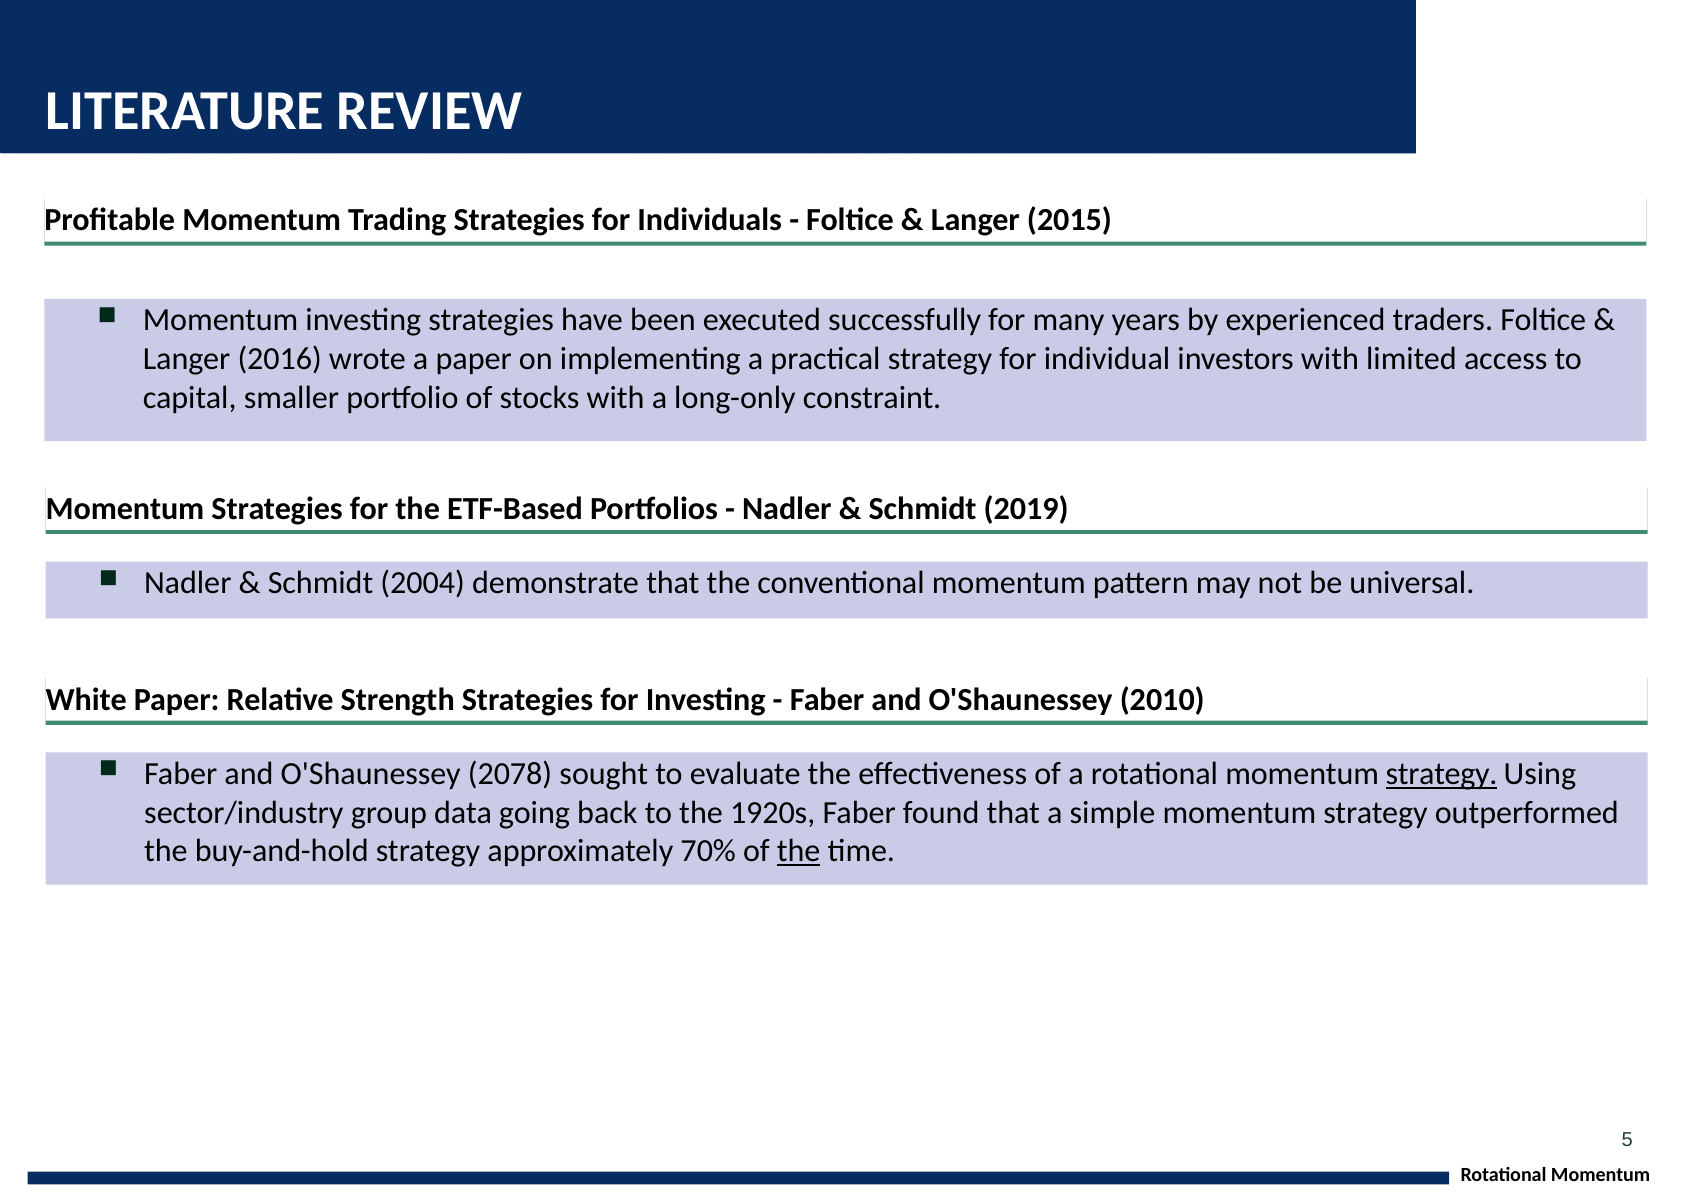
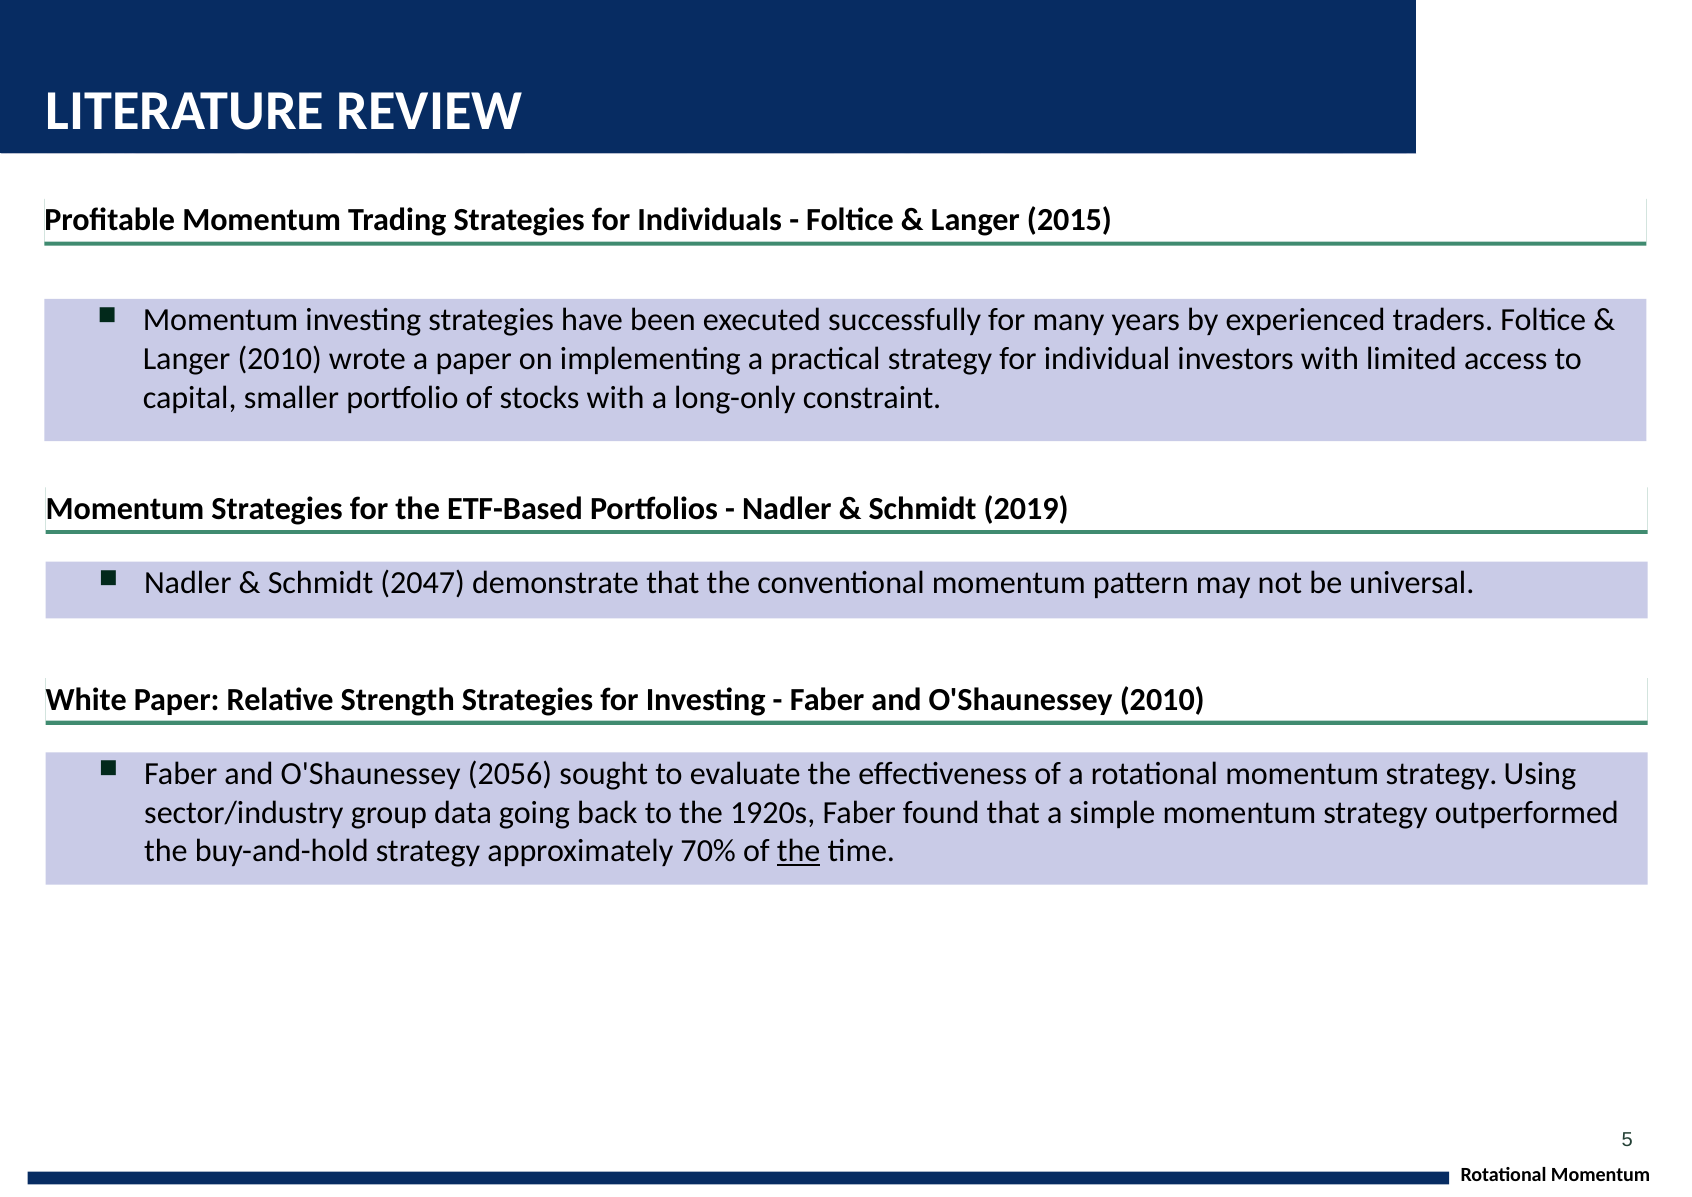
Langer 2016: 2016 -> 2010 (280, 359)
2004: 2004 -> 2047 (423, 583)
2078: 2078 -> 2056 (510, 774)
strategy underline: present -> none (1442, 774)
